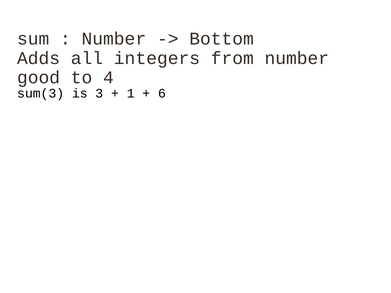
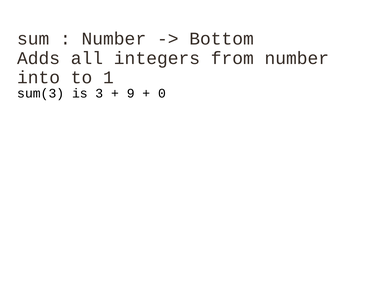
good: good -> into (39, 78)
4: 4 -> 1 (109, 78)
1: 1 -> 9 (131, 93)
6: 6 -> 0 (162, 93)
